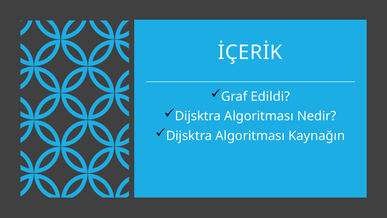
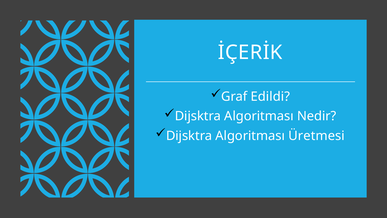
Kaynağın: Kaynağın -> Üretmesi (317, 136)
